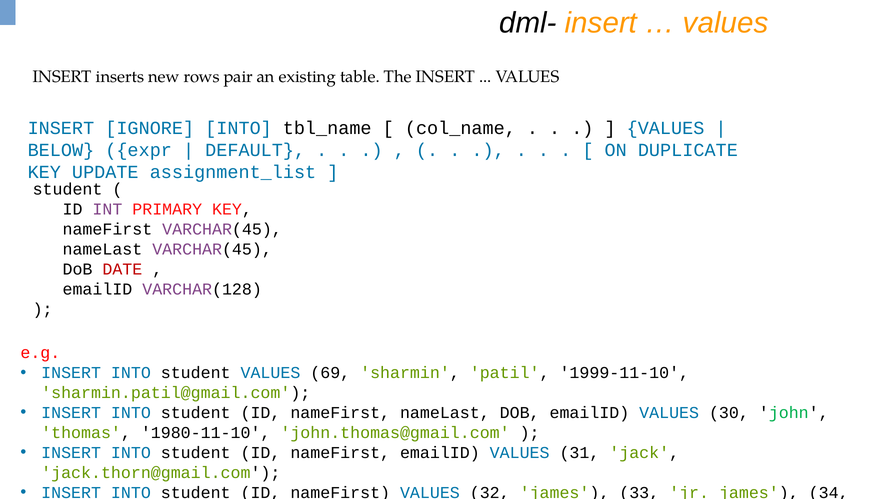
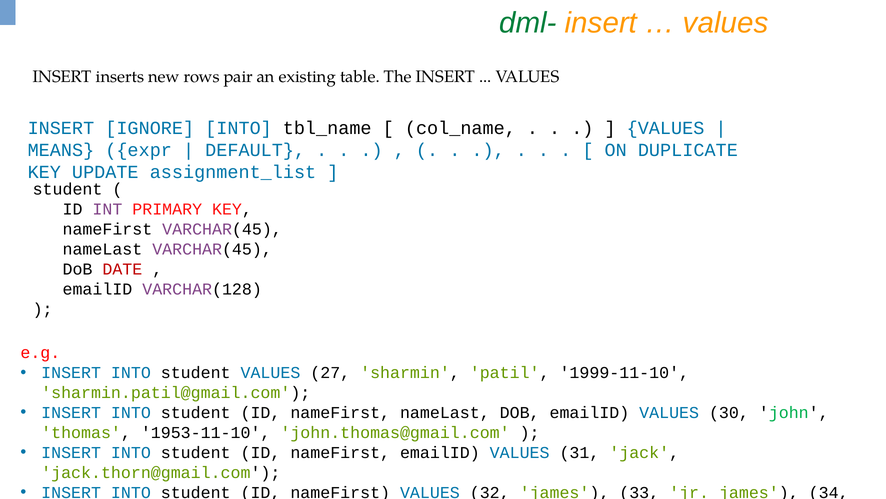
dml- colour: black -> green (528, 23)
BELOW: BELOW -> MEANS (61, 150)
69: 69 -> 27 (330, 372)
1980-11-10: 1980-11-10 -> 1953-11-10 (206, 432)
